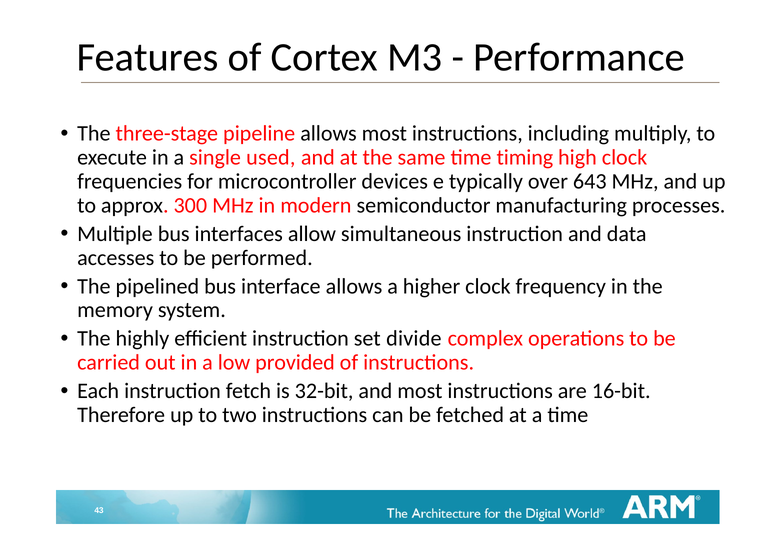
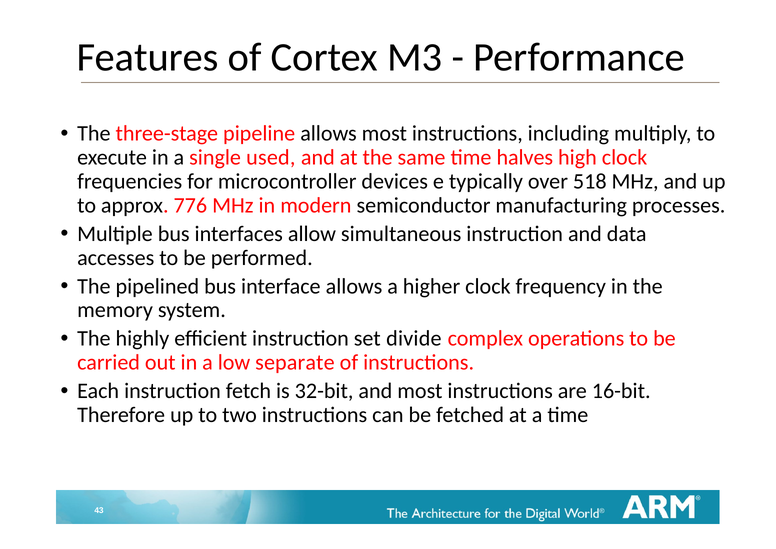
timing: timing -> halves (525, 157)
643: 643 -> 518 (590, 181)
300: 300 -> 776 (190, 205)
provided: provided -> separate (295, 362)
